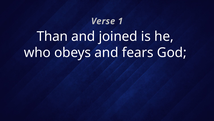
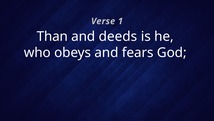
joined: joined -> deeds (118, 36)
